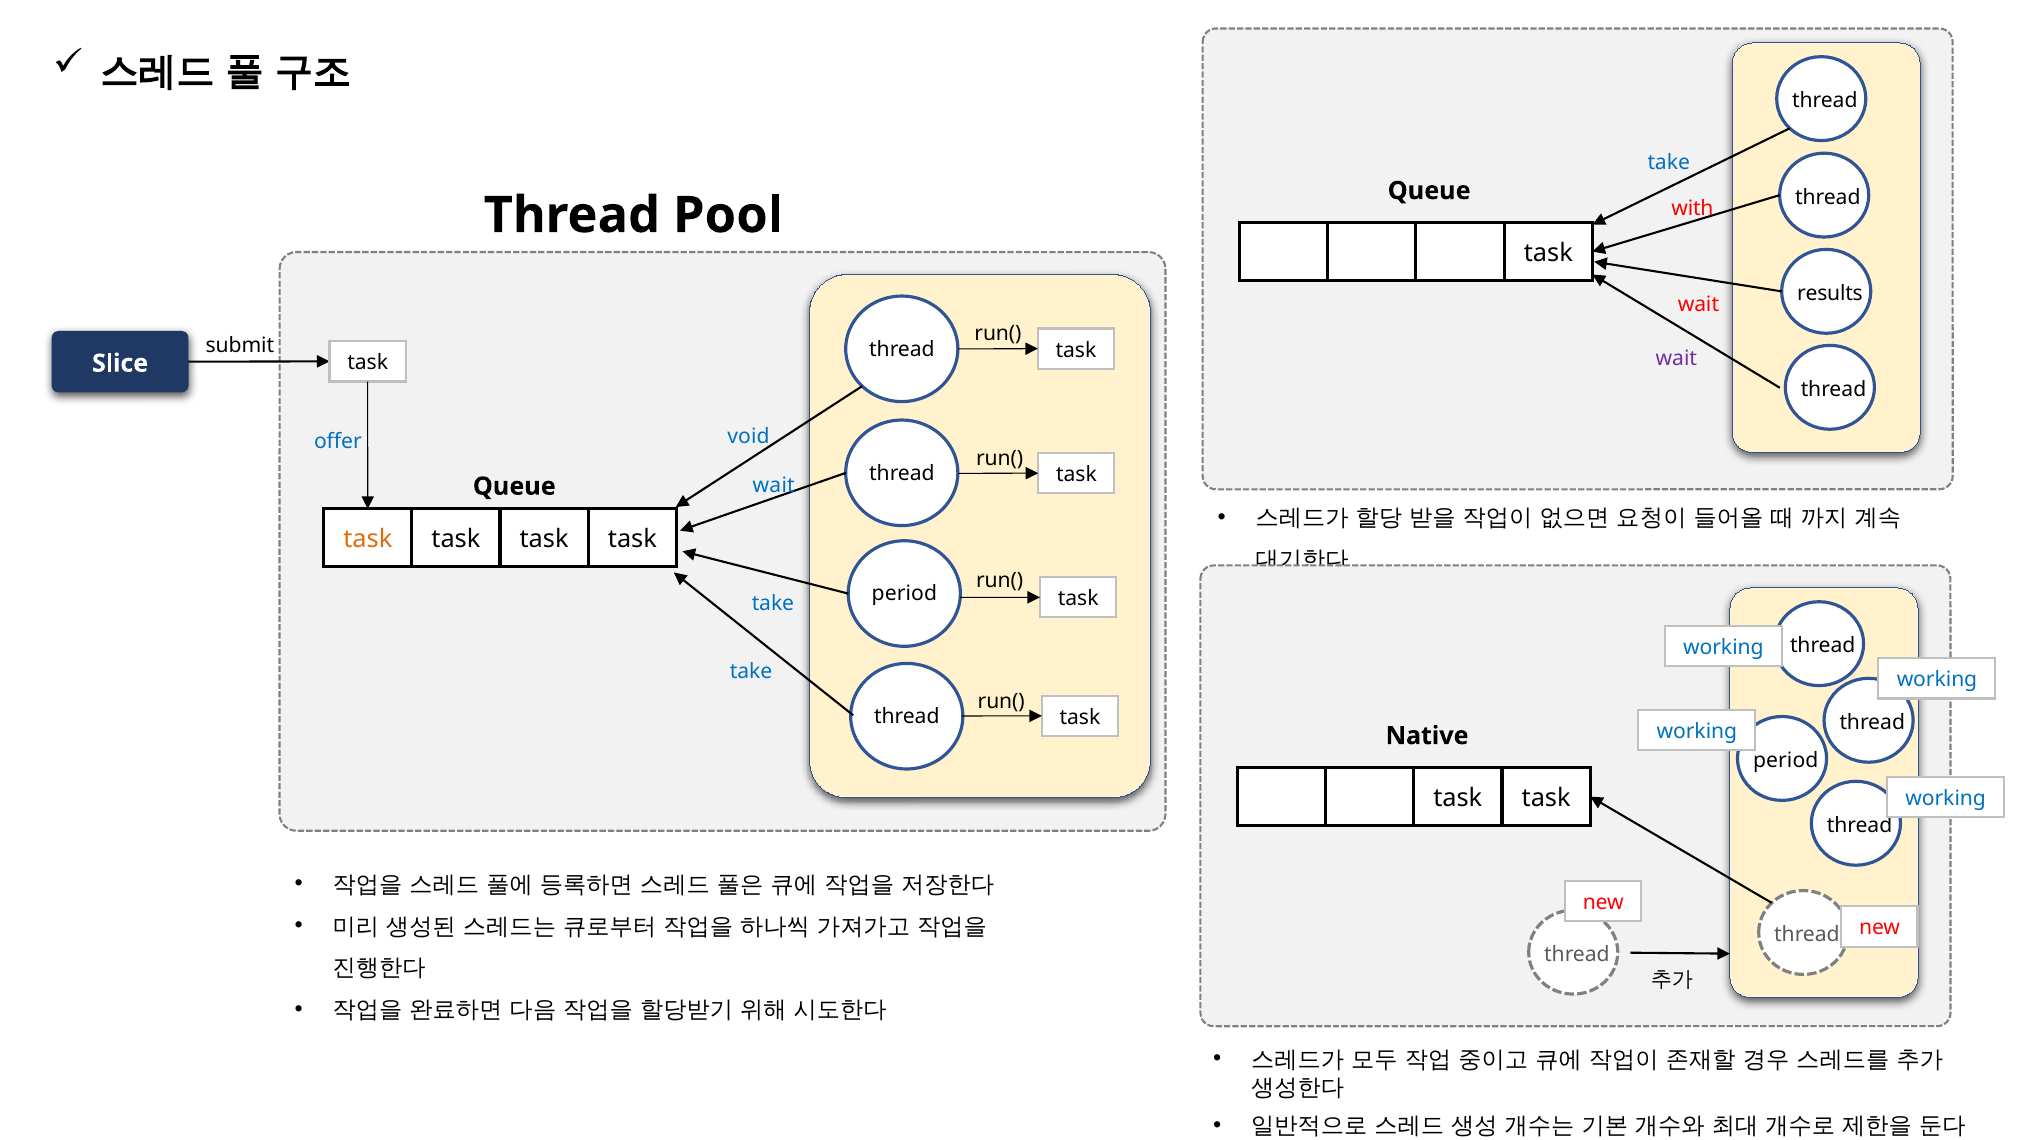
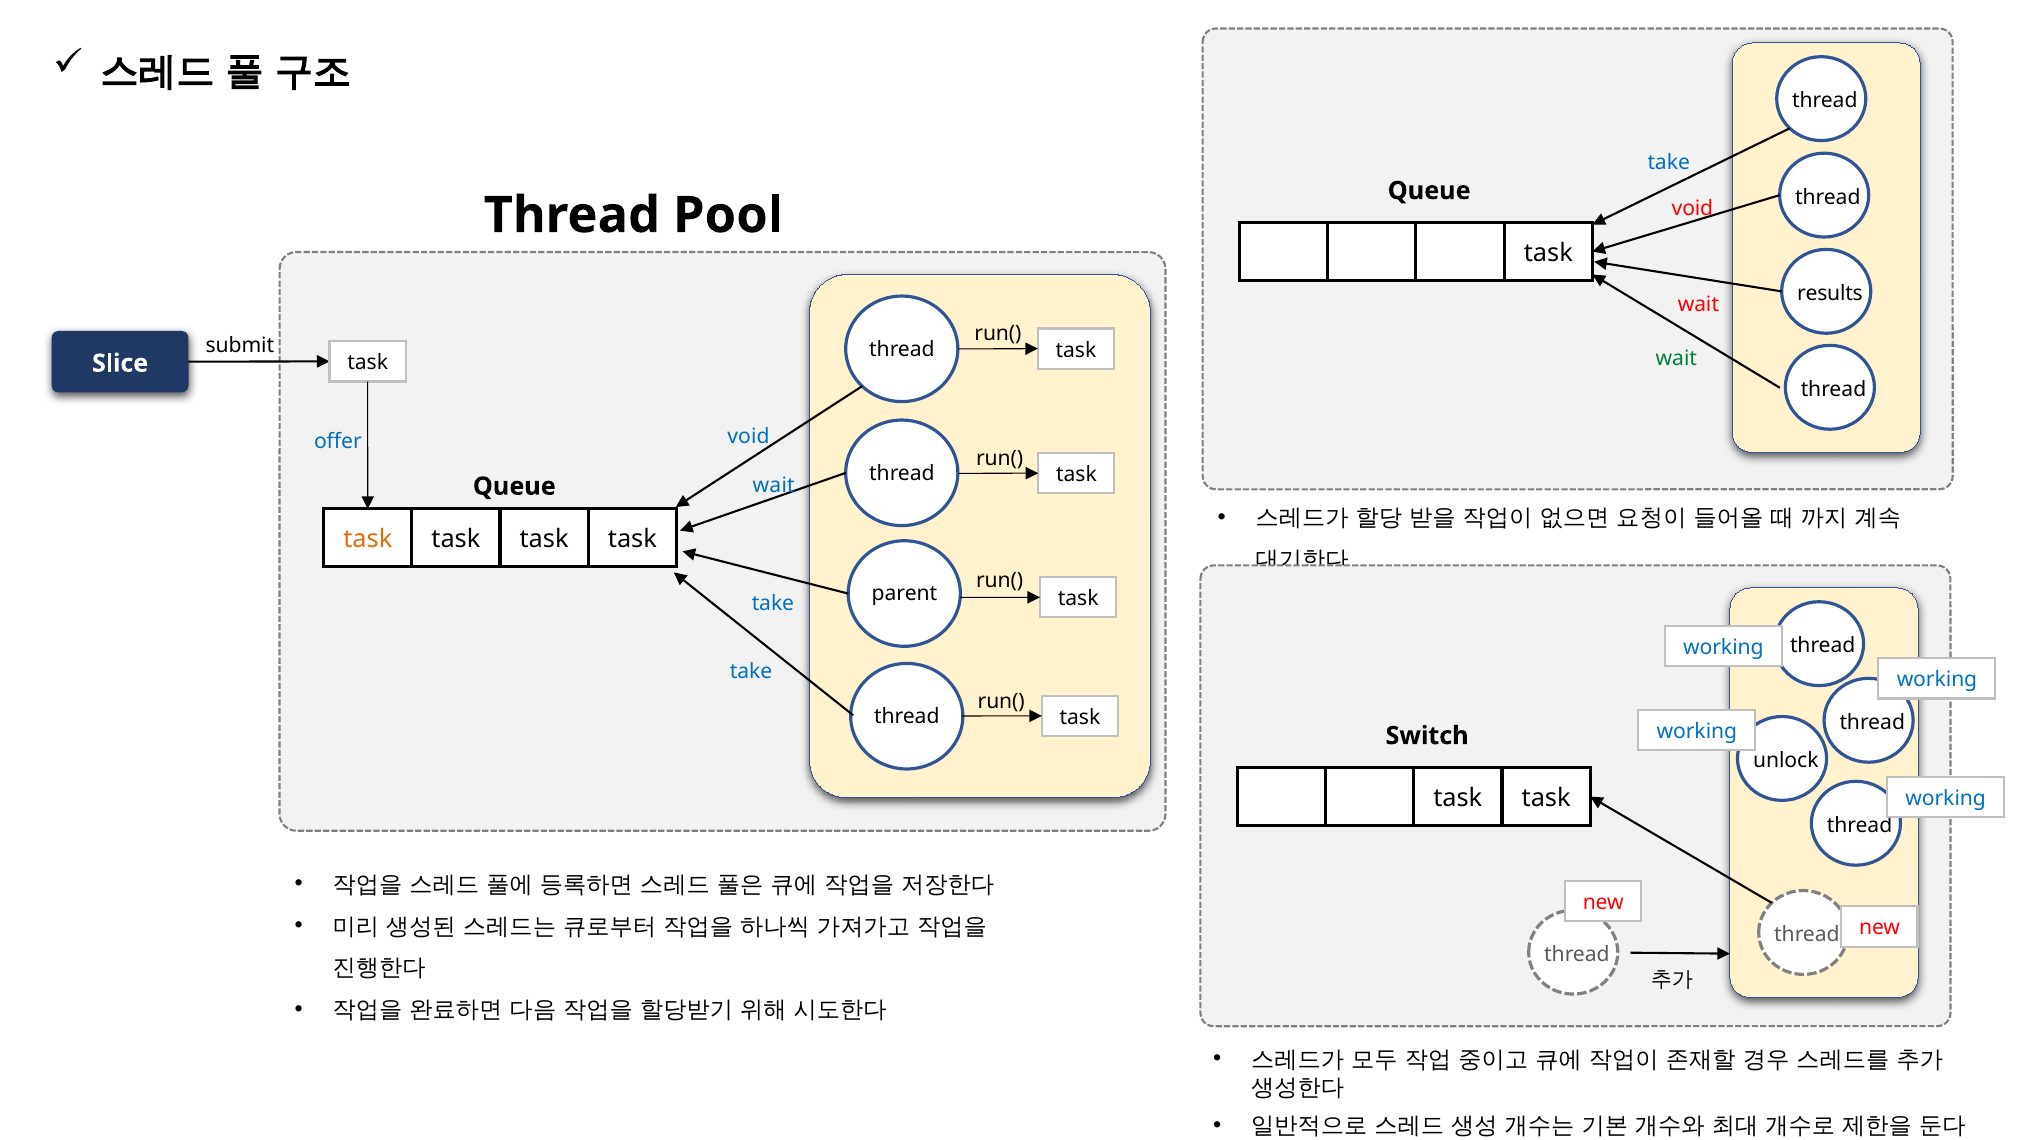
with: with -> void (1692, 208)
wait colour: purple -> green (1676, 359)
period: period -> parent (904, 594)
Native: Native -> Switch (1427, 736)
period: period -> unlock (1786, 761)
